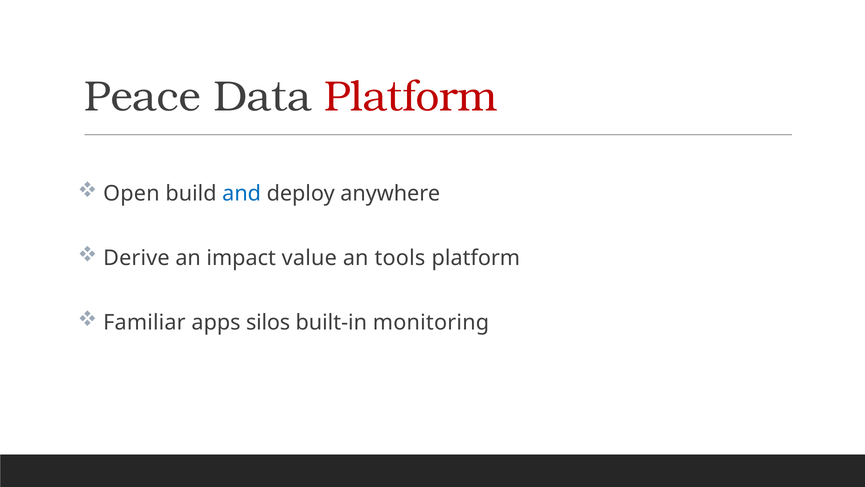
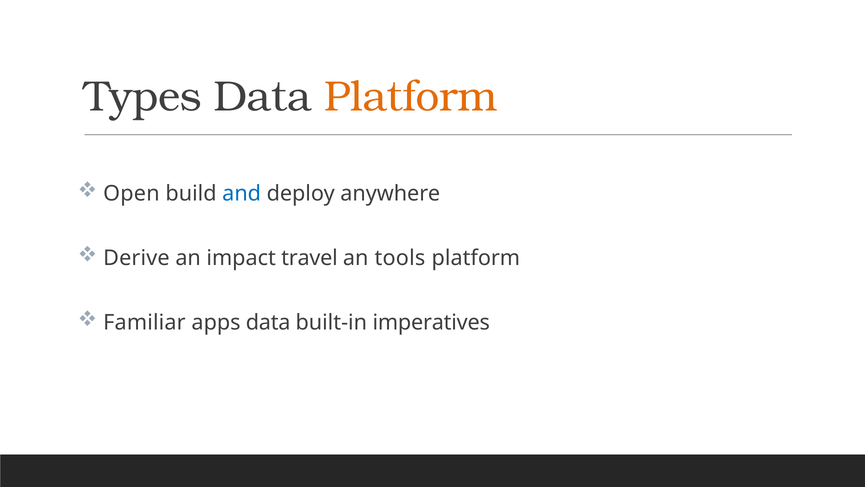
Peace: Peace -> Types (143, 97)
Platform colour: red -> orange (411, 97)
value: value -> travel (309, 258)
apps silos: silos -> data (268, 322)
monitoring: monitoring -> imperatives (431, 322)
